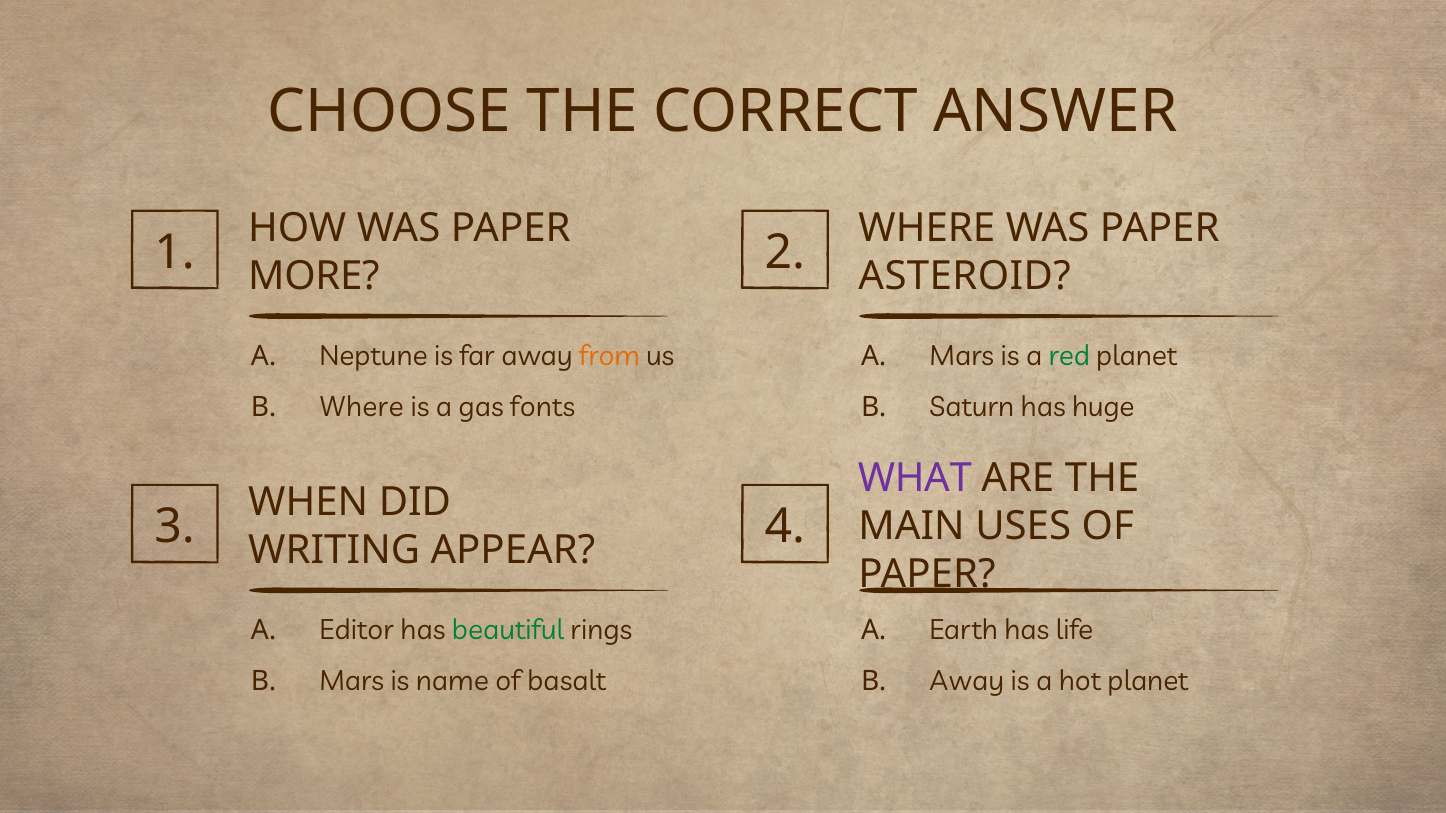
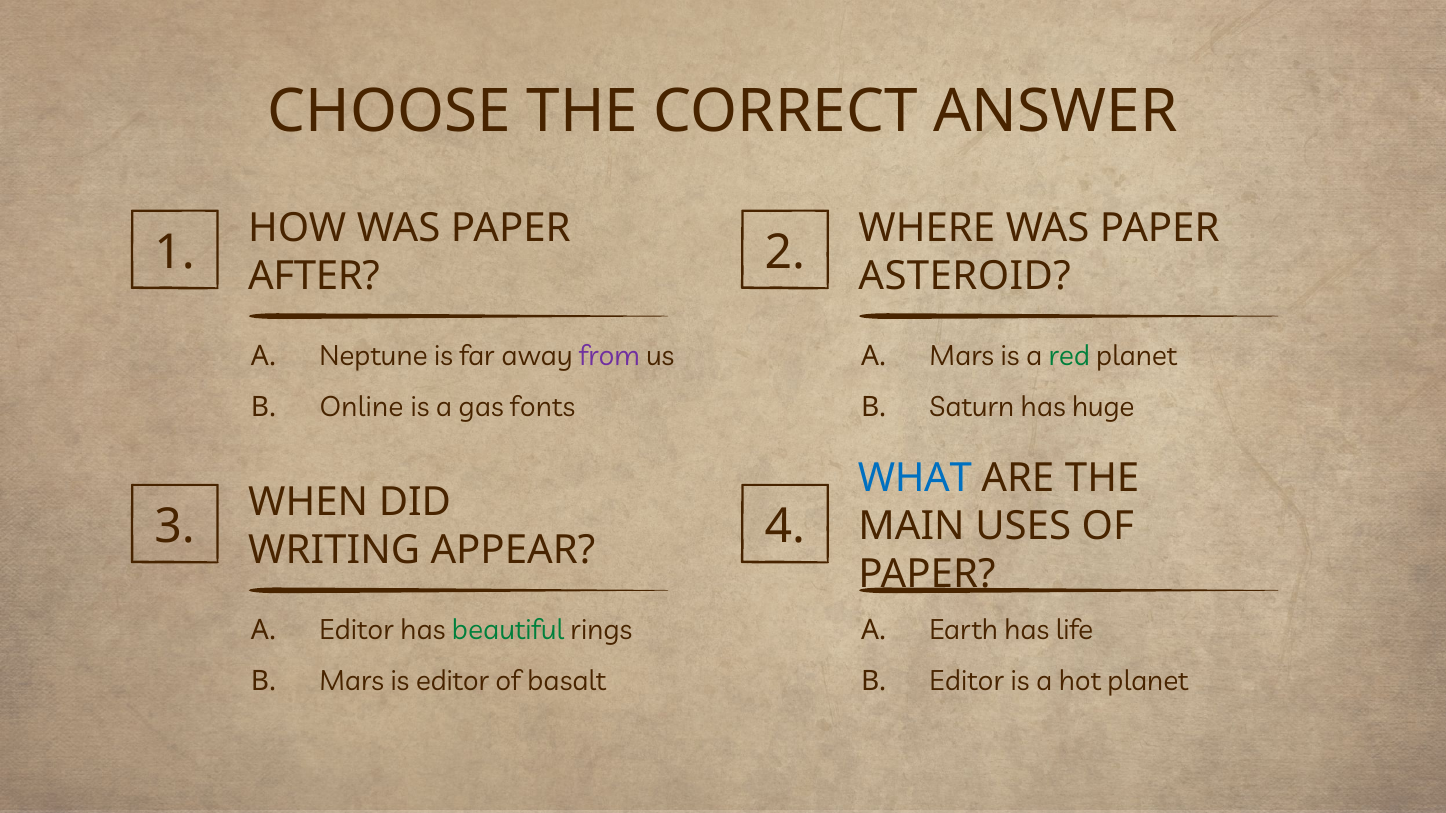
MORE: MORE -> AFTER (314, 277)
from colour: orange -> purple (609, 356)
Where: Where -> Online (361, 407)
WHAT colour: purple -> blue (915, 478)
is name: name -> editor (452, 682)
Away: Away -> Editor (967, 682)
